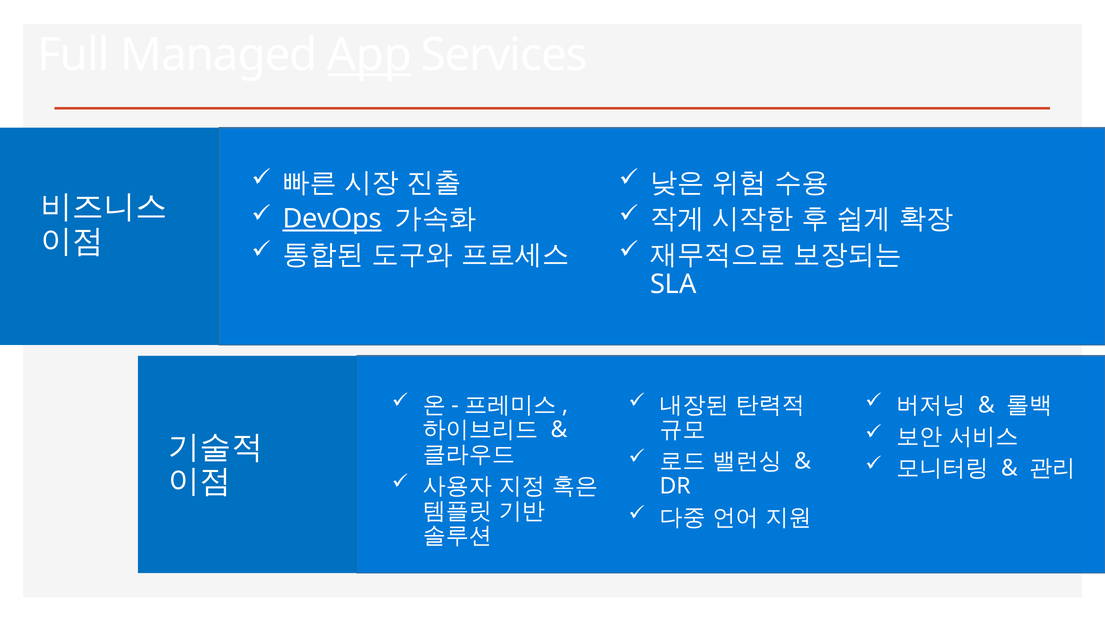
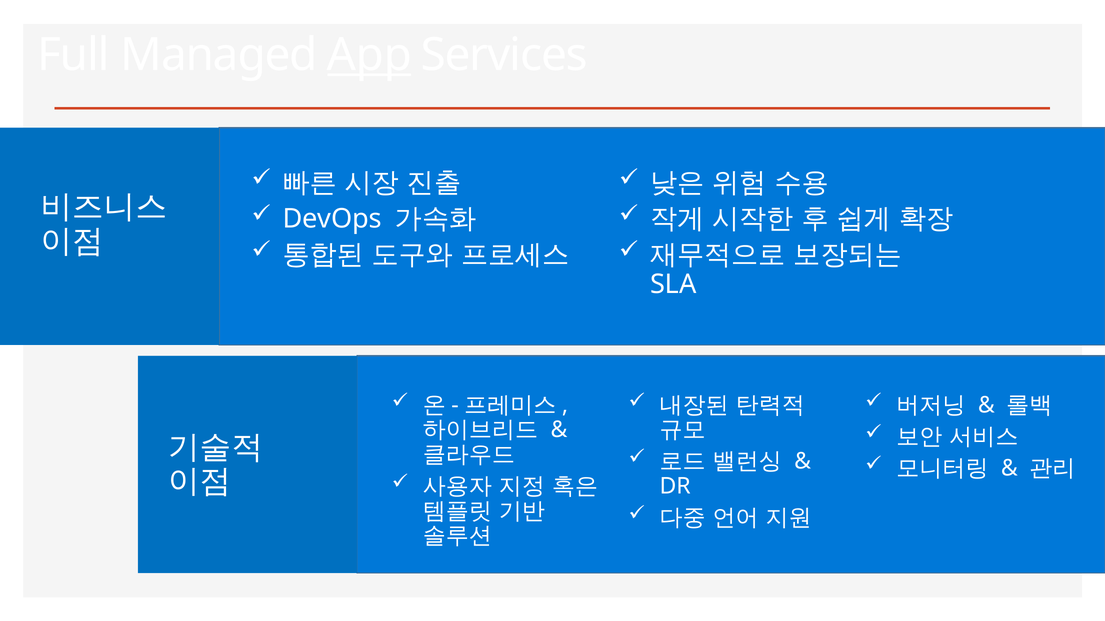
DevOps underline: present -> none (332, 219)
